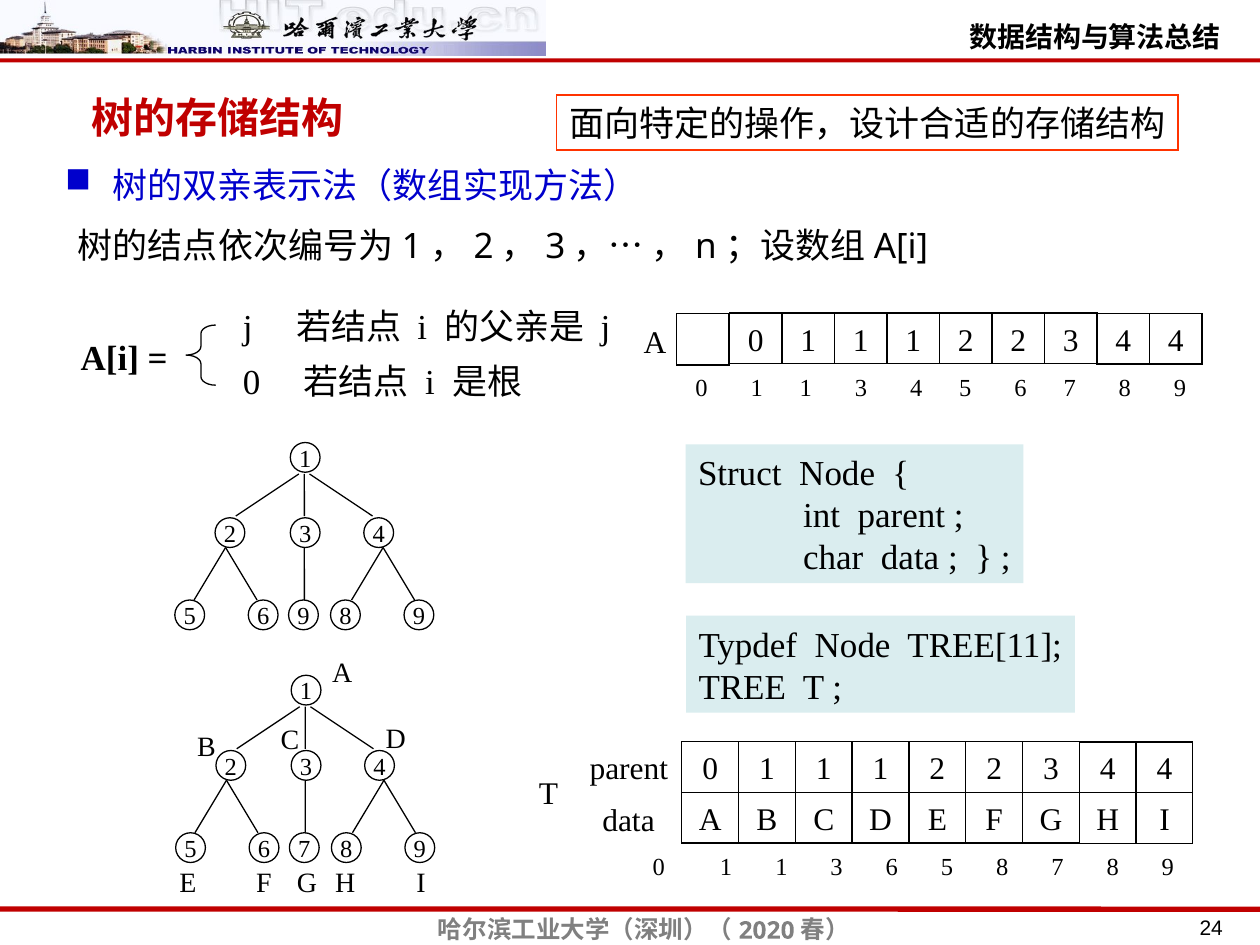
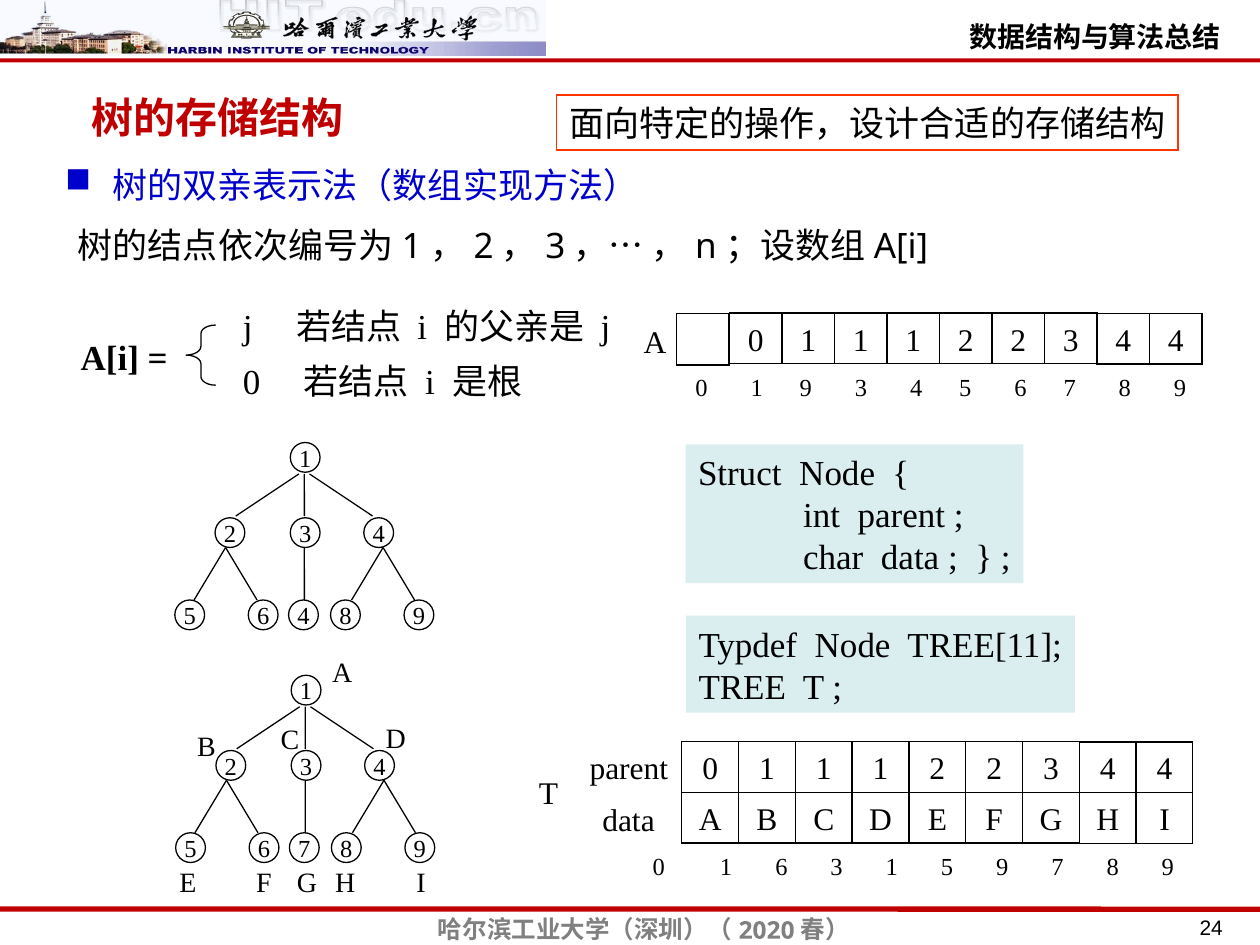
1: 1 -> 9 (806, 389)
6 9: 9 -> 4 (303, 617)
1: 1 -> 6 (781, 868)
3 6: 6 -> 1 (892, 868)
5 8: 8 -> 9 (1002, 868)
